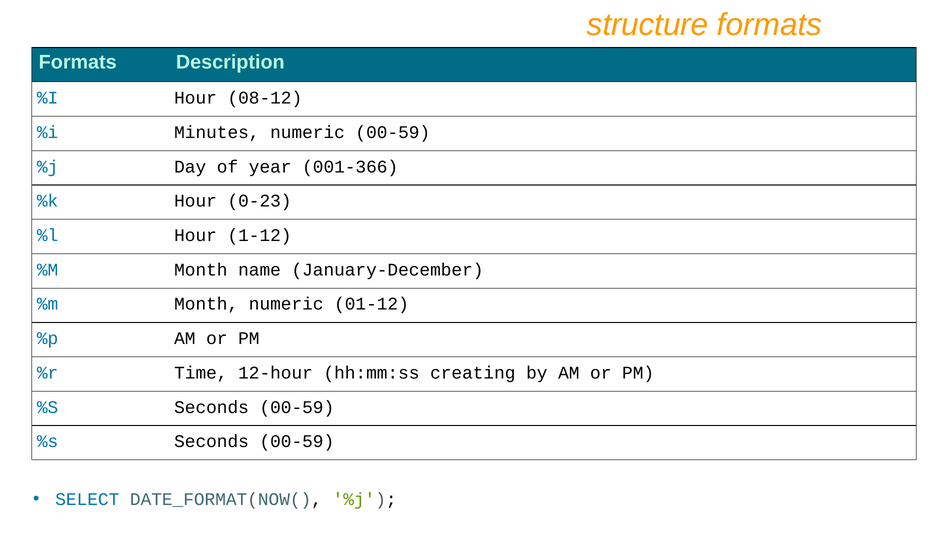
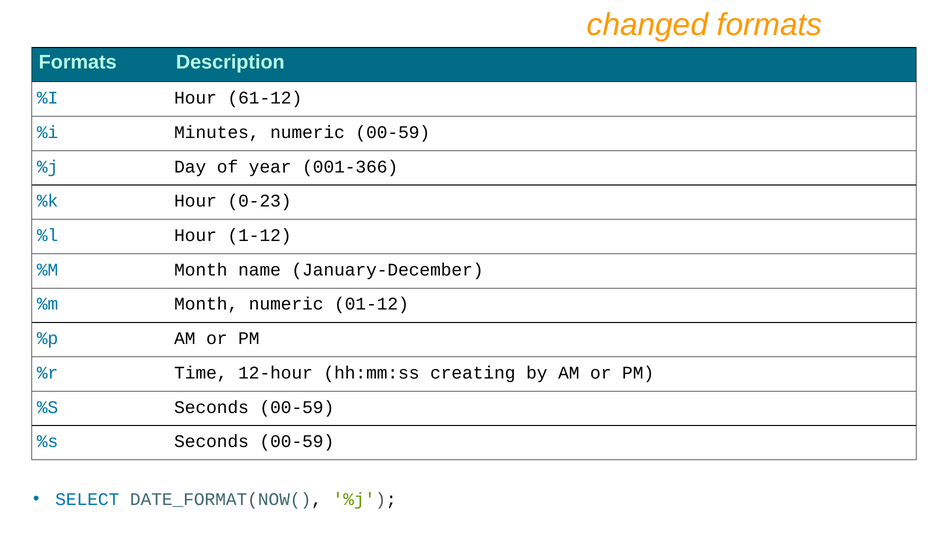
structure: structure -> changed (648, 25)
08-12: 08-12 -> 61-12 (265, 98)
